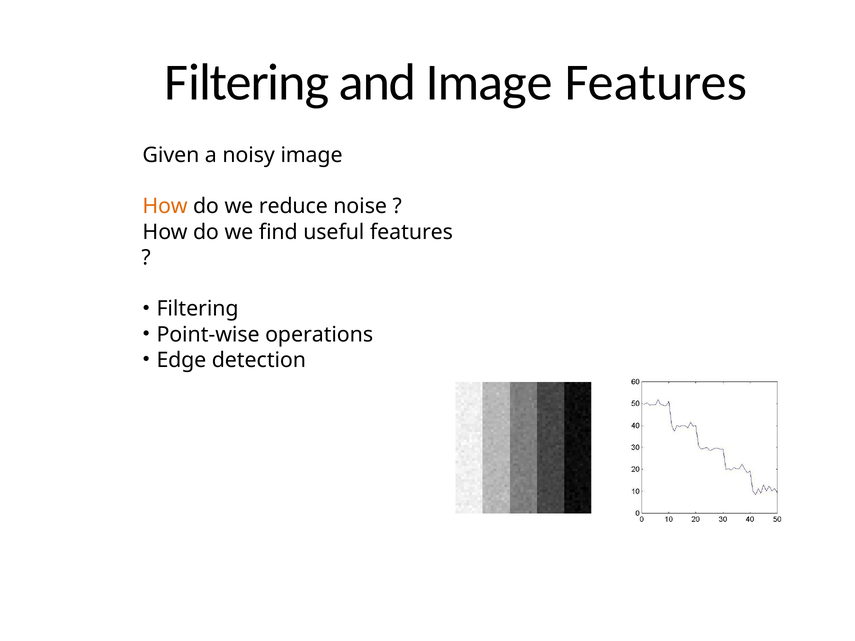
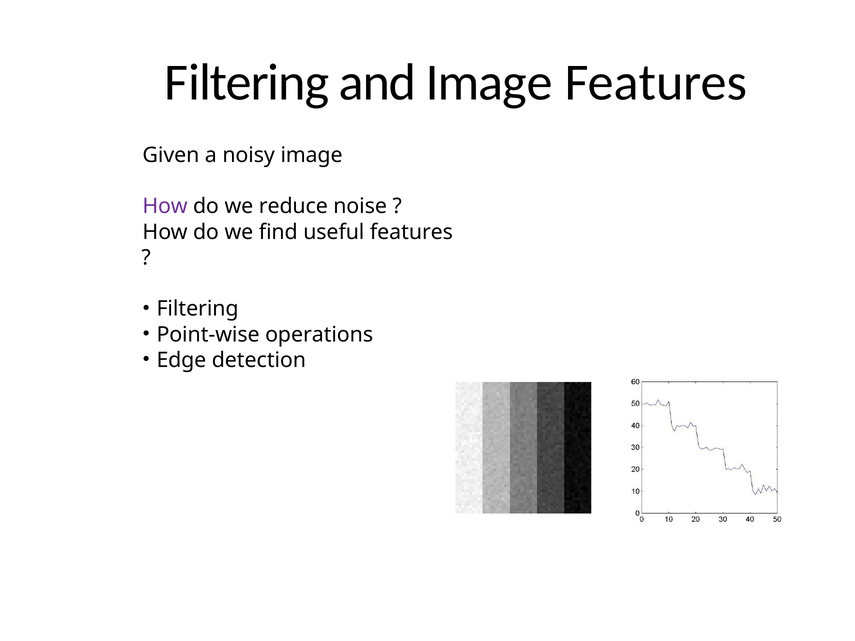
How colour: orange -> purple (165, 206)
